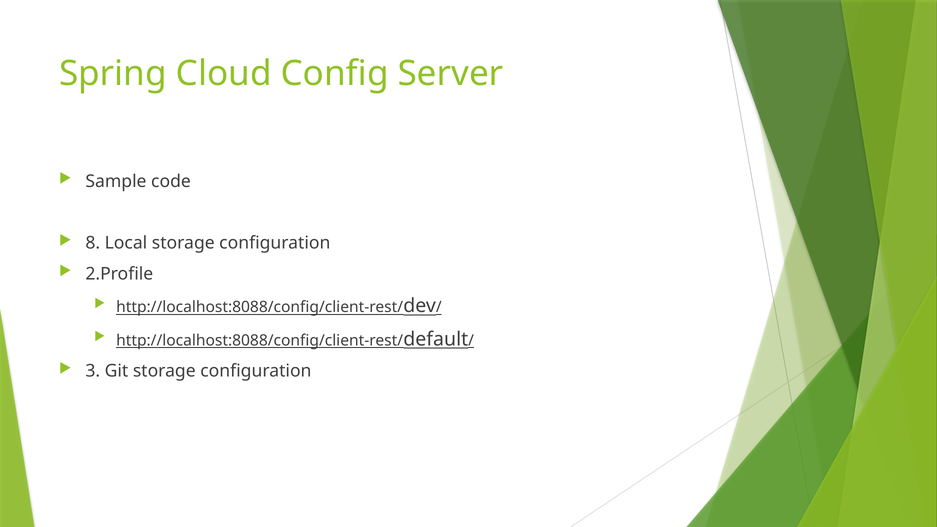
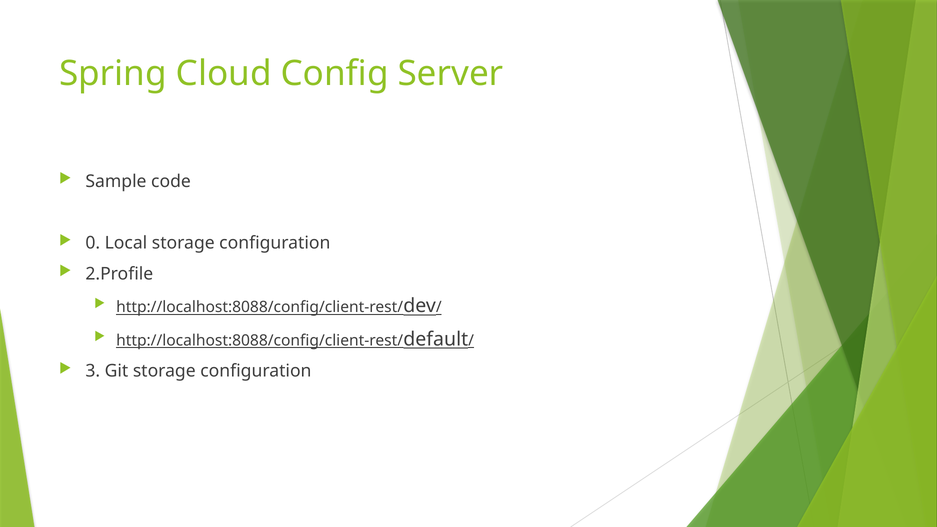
8: 8 -> 0 (93, 243)
